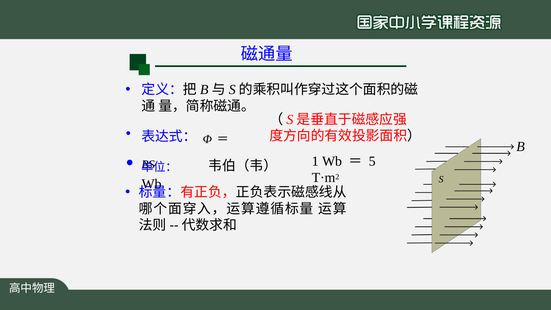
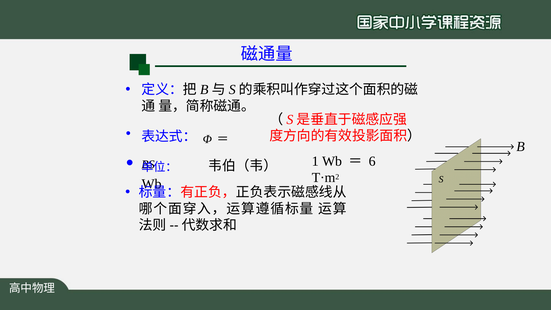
5: 5 -> 6 (372, 161)
